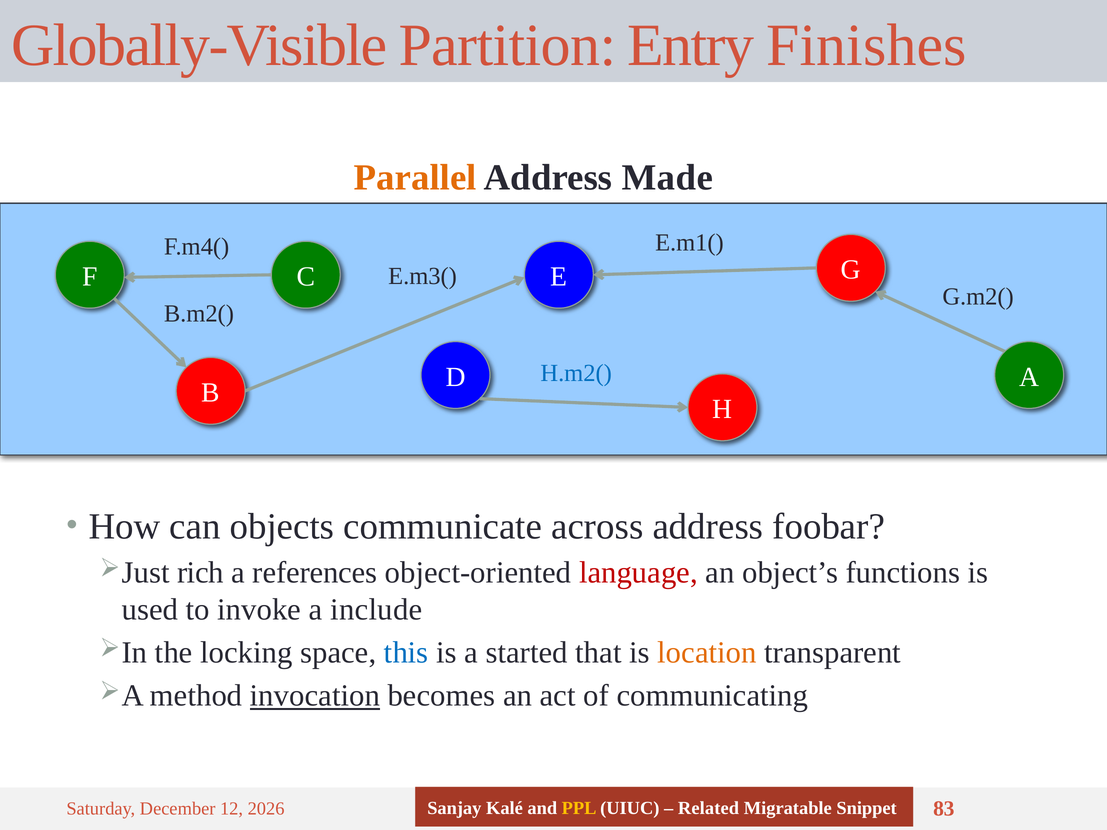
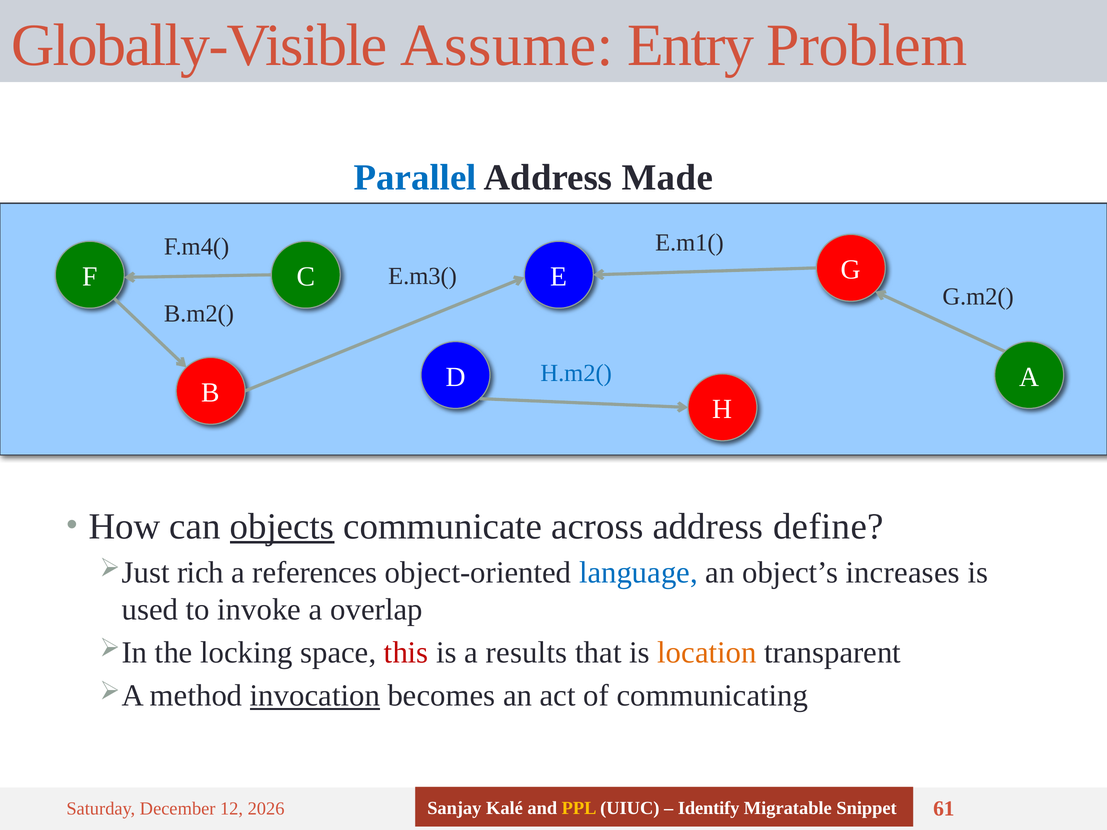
Partition: Partition -> Assume (507, 46)
Finishes: Finishes -> Problem (867, 46)
Parallel colour: orange -> blue (415, 177)
objects underline: none -> present (282, 527)
foobar: foobar -> define (828, 527)
language colour: red -> blue (638, 573)
functions: functions -> increases (903, 573)
include: include -> overlap (376, 610)
this colour: blue -> red (406, 653)
started: started -> results (527, 653)
Related: Related -> Identify (709, 808)
83: 83 -> 61 (944, 809)
